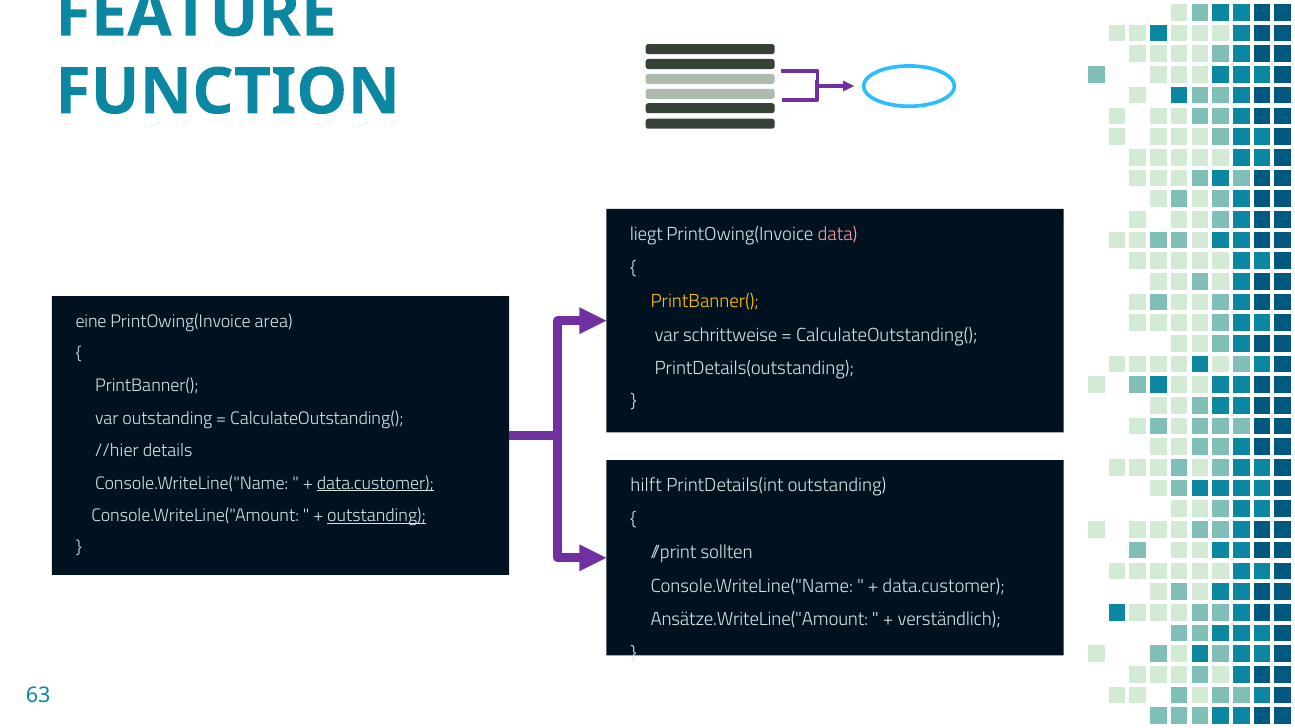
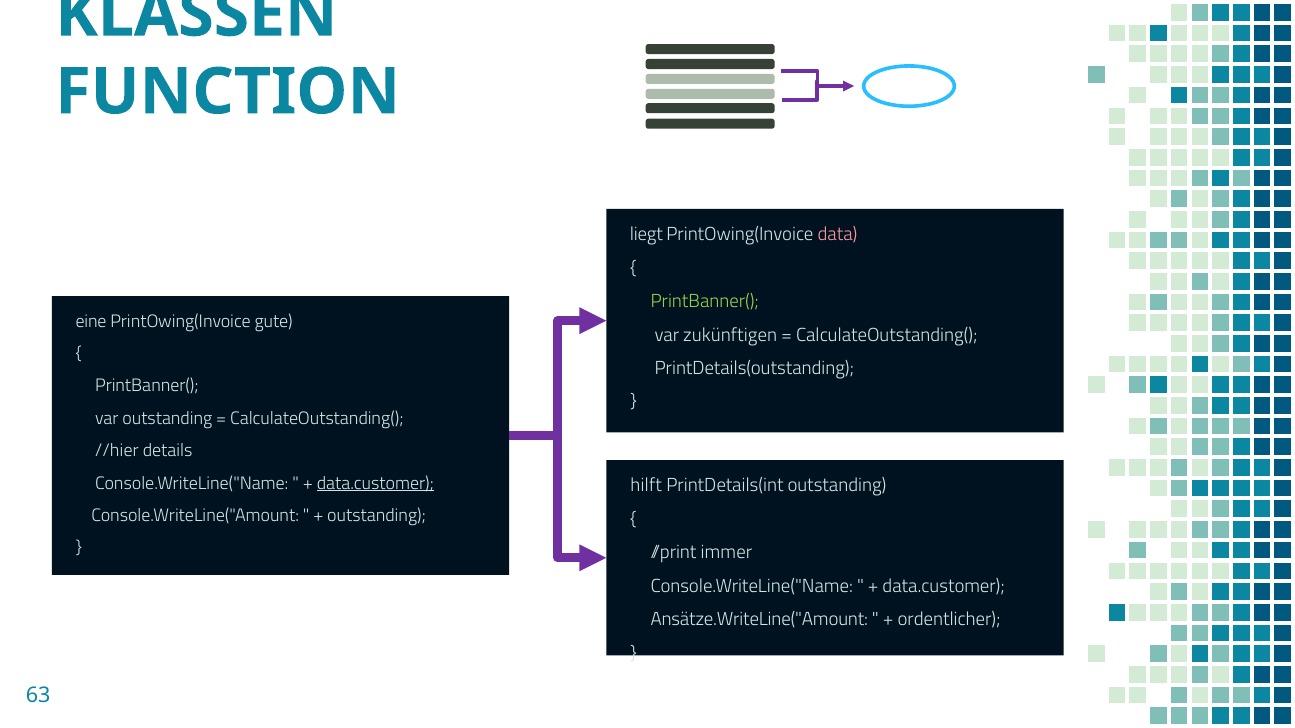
FEATURE: FEATURE -> KLASSEN (196, 14)
PrintBanner( colour: yellow -> light green (705, 302)
area: area -> gute (274, 321)
schrittweise: schrittweise -> zukünftigen (730, 335)
outstanding underline: present -> none (377, 516)
sollten: sollten -> immer (726, 553)
verständlich: verständlich -> ordentlicher (949, 620)
